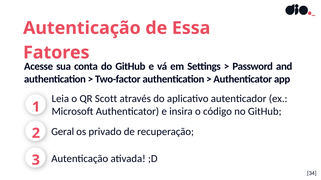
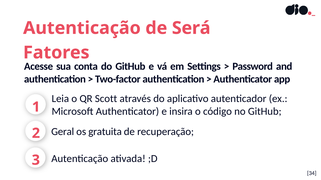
Essa: Essa -> Será (191, 28)
privado: privado -> gratuita (105, 132)
